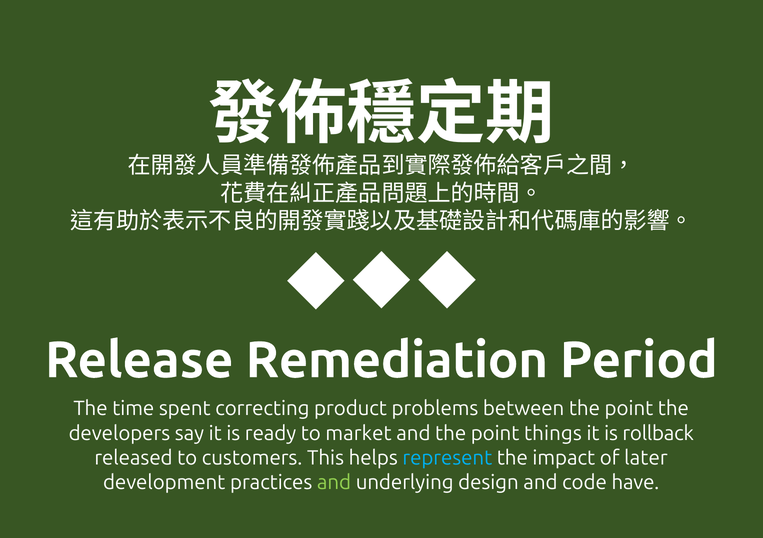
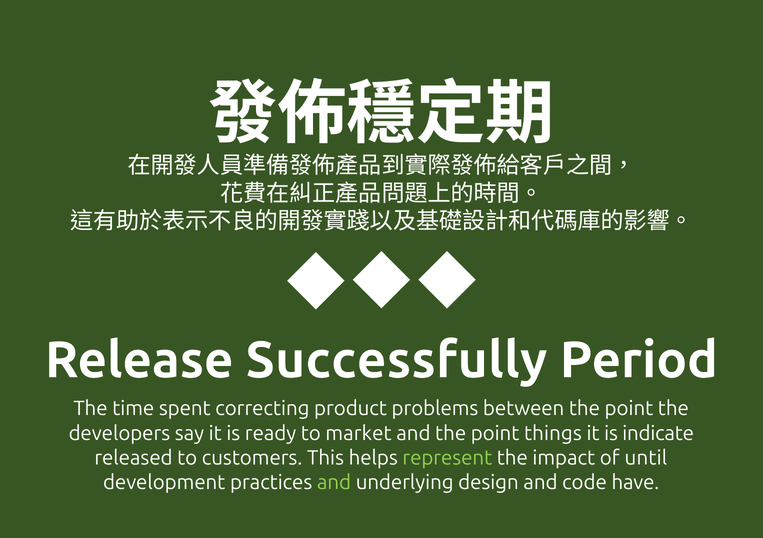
Remediation: Remediation -> Successfully (396, 360)
rollback: rollback -> indicate (658, 433)
represent colour: light blue -> light green (447, 458)
later: later -> until (646, 458)
